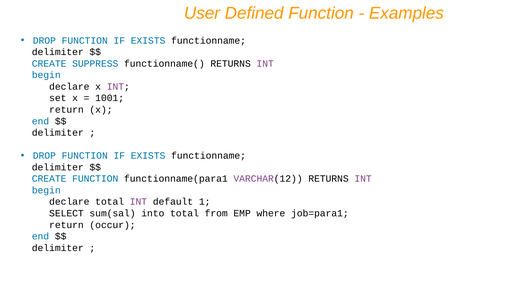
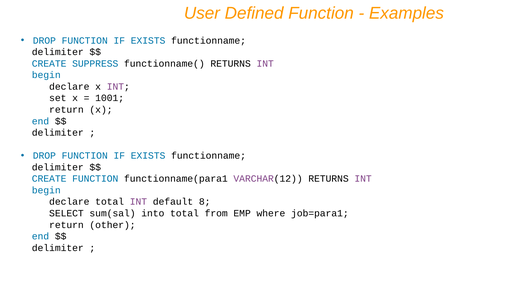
1: 1 -> 8 (205, 202)
occur: occur -> other (113, 225)
